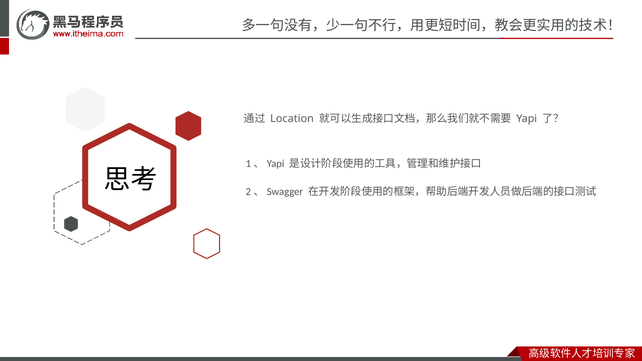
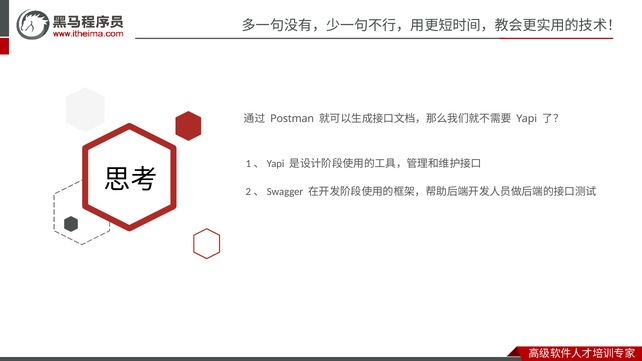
Location: Location -> Postman (292, 119)
